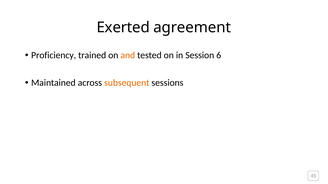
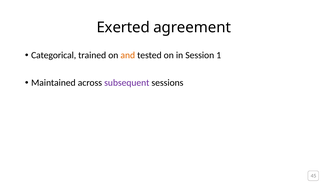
Proficiency: Proficiency -> Categorical (54, 55)
6: 6 -> 1 (219, 55)
subsequent colour: orange -> purple (127, 83)
